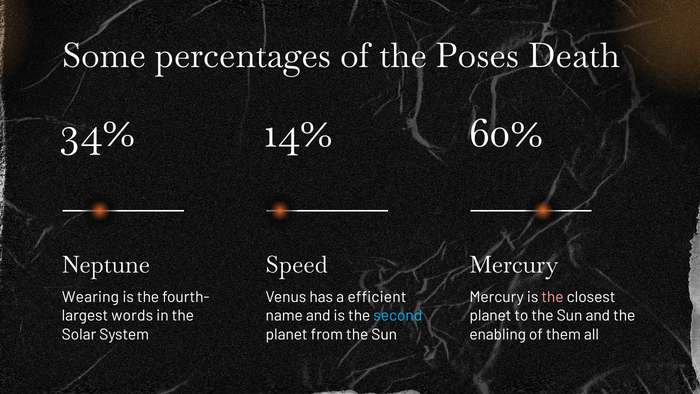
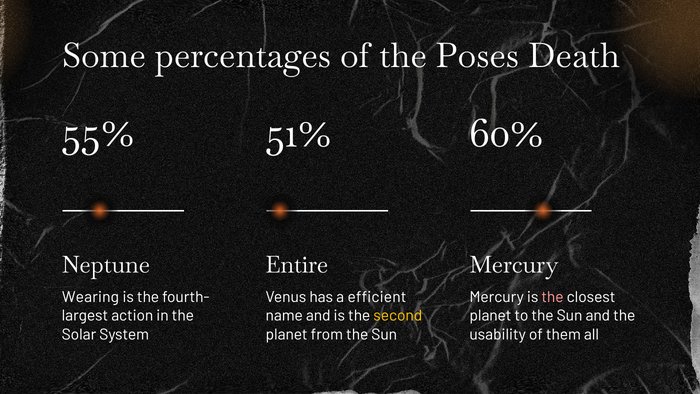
34%: 34% -> 55% (98, 133)
14%: 14% -> 51% (299, 133)
Speed: Speed -> Entire (297, 265)
words: words -> action (132, 316)
second colour: light blue -> yellow (398, 316)
enabling: enabling -> usability (498, 334)
